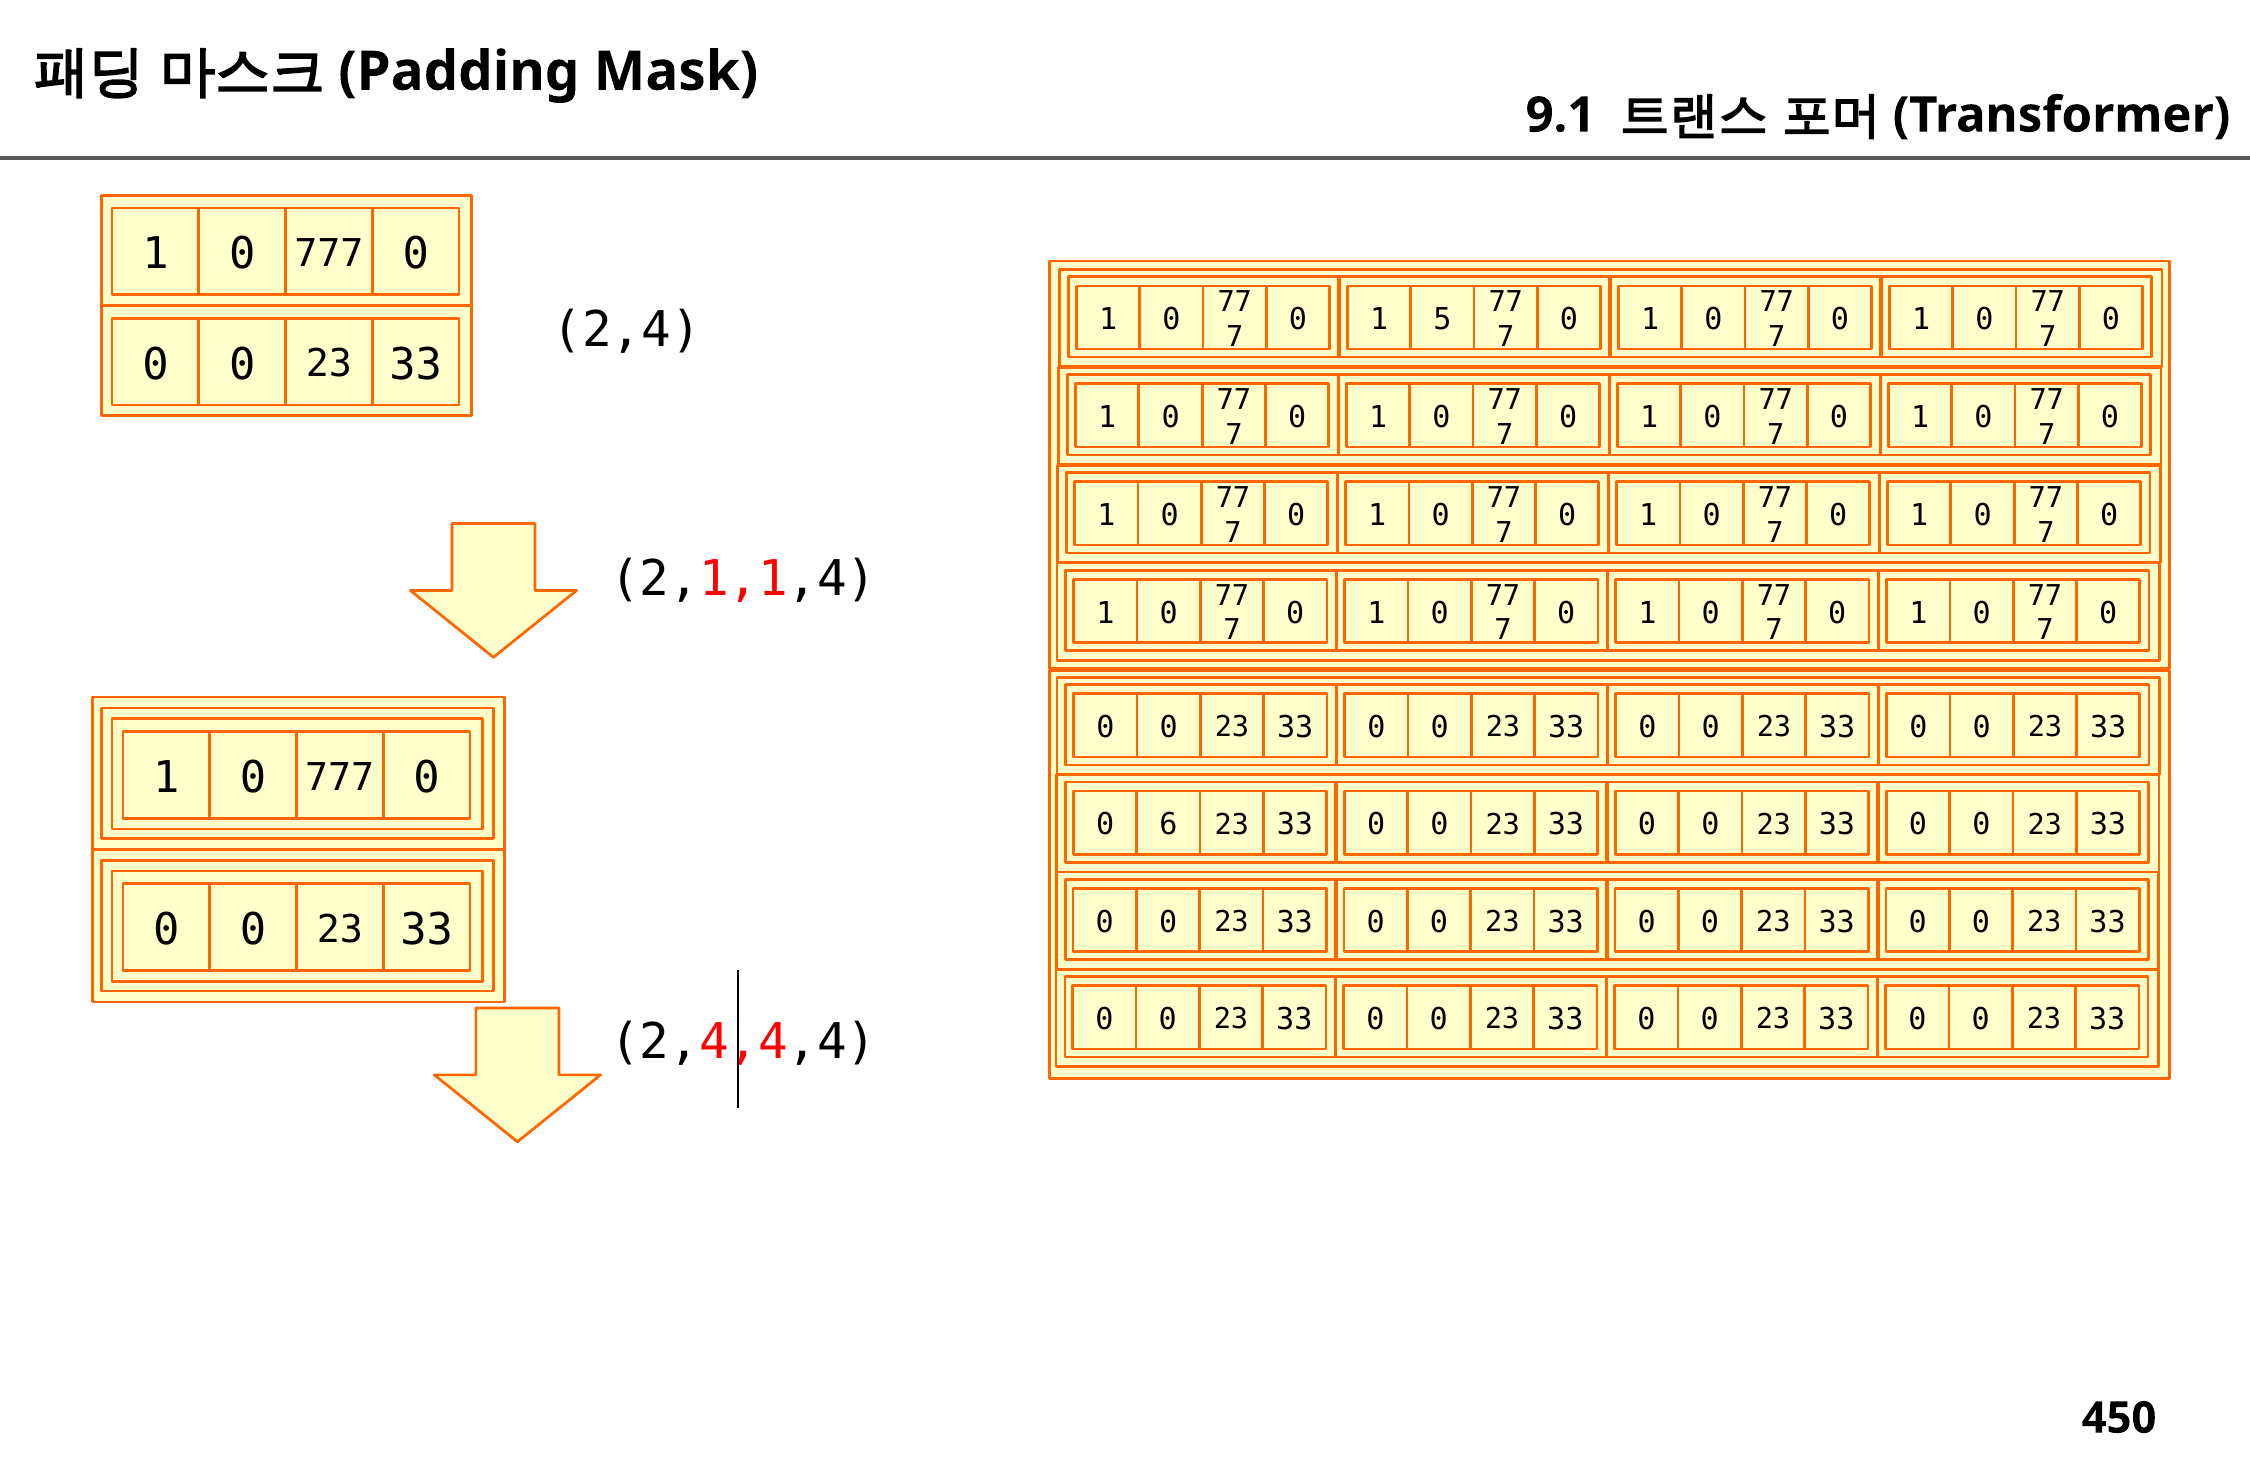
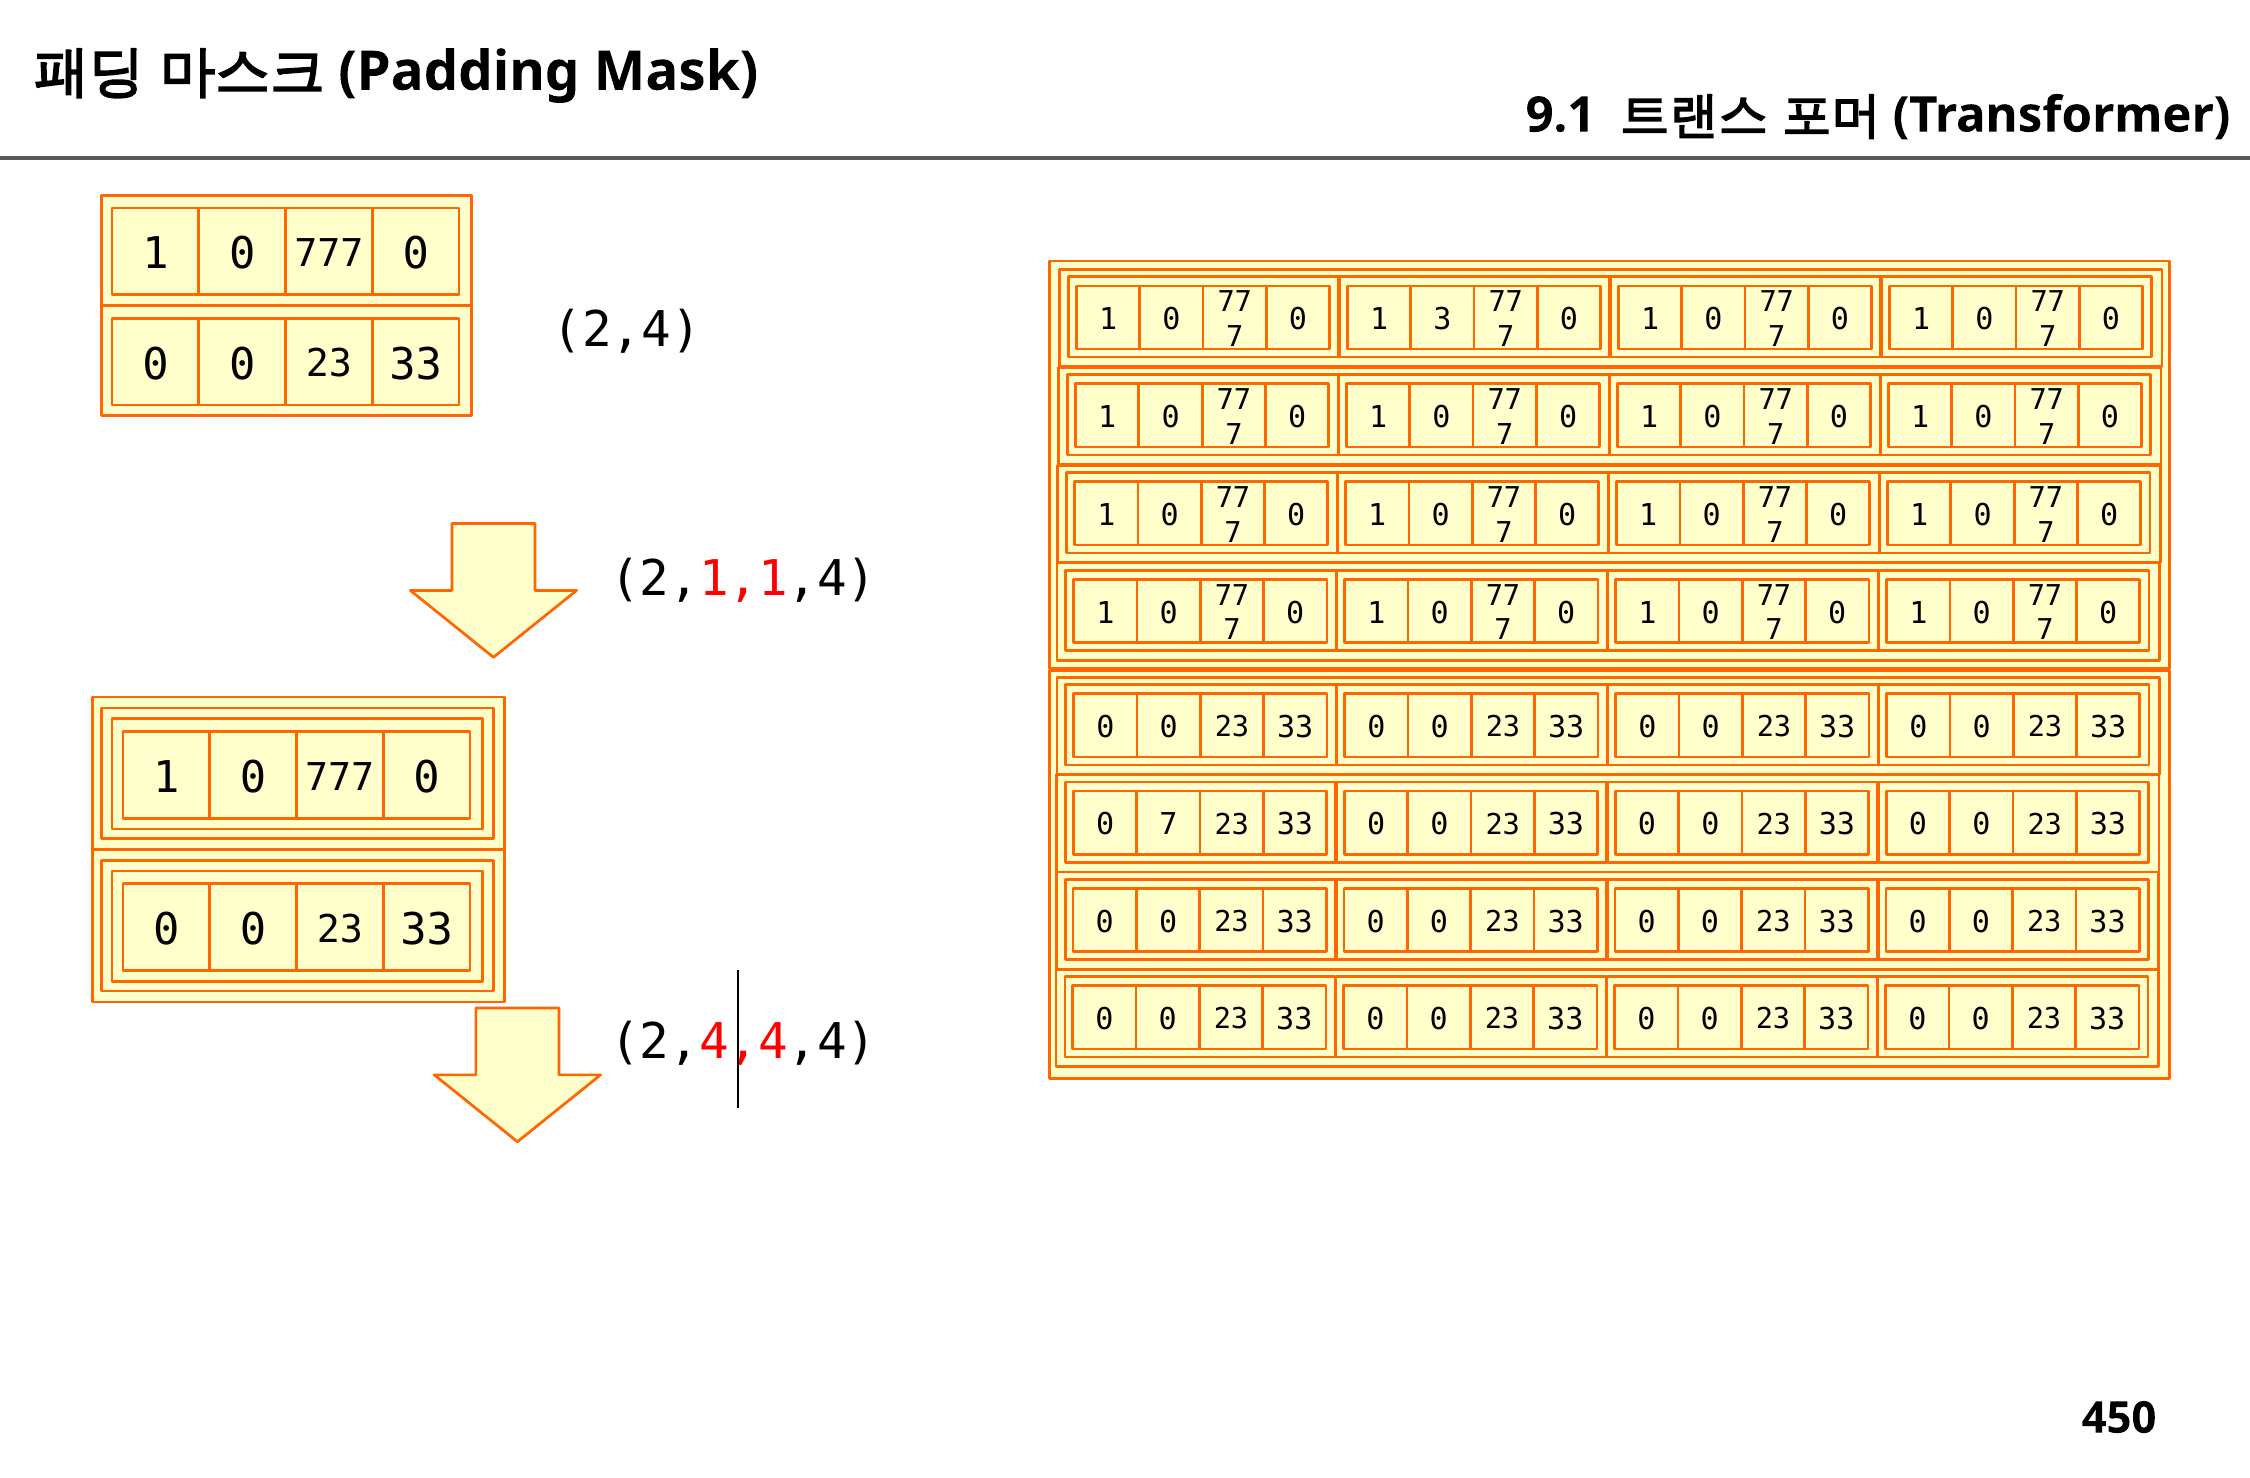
5: 5 -> 3 (1442, 320)
0 6: 6 -> 7 (1168, 825)
